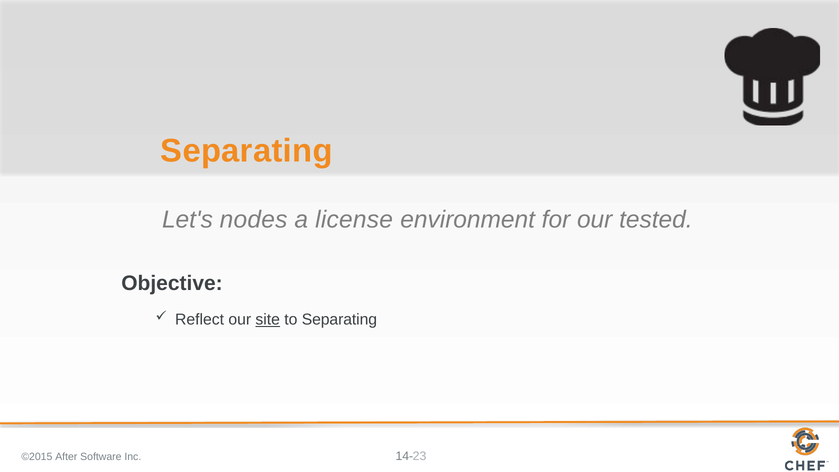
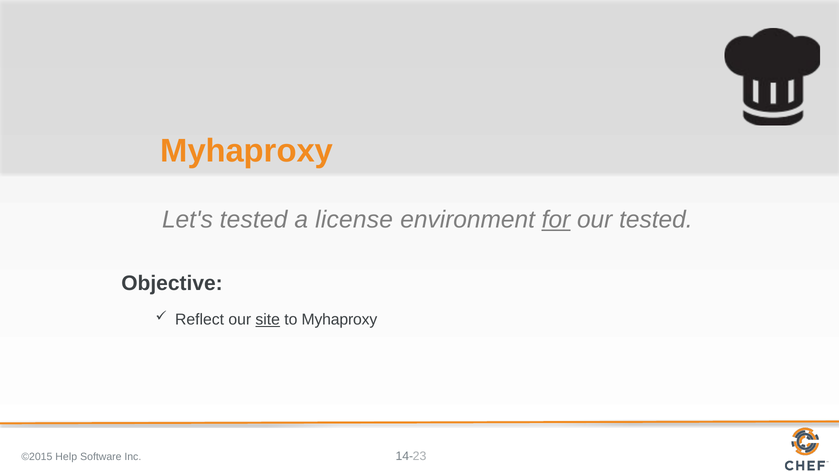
Separating: Separating -> Myhaproxy (247, 151)
Let's nodes: nodes -> tested (254, 220)
for underline: none -> present (556, 220)
to Separating: Separating -> Myhaproxy (339, 320)
After: After -> Help (66, 457)
